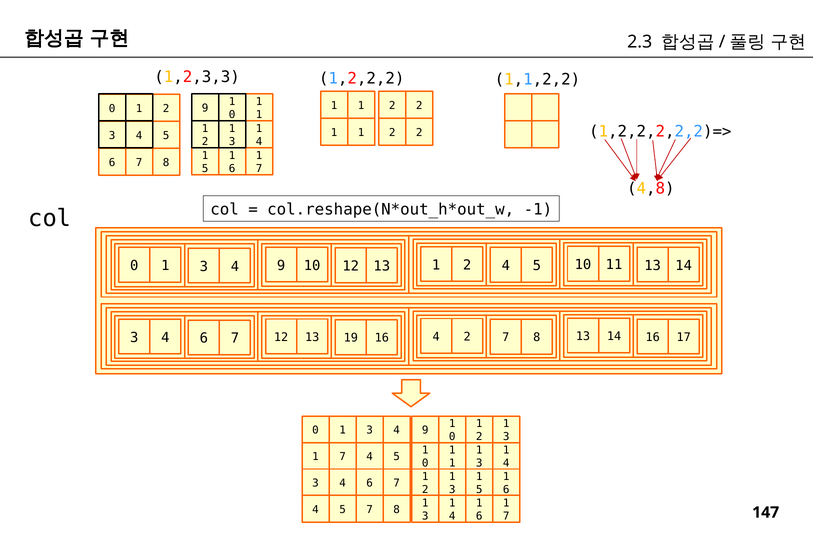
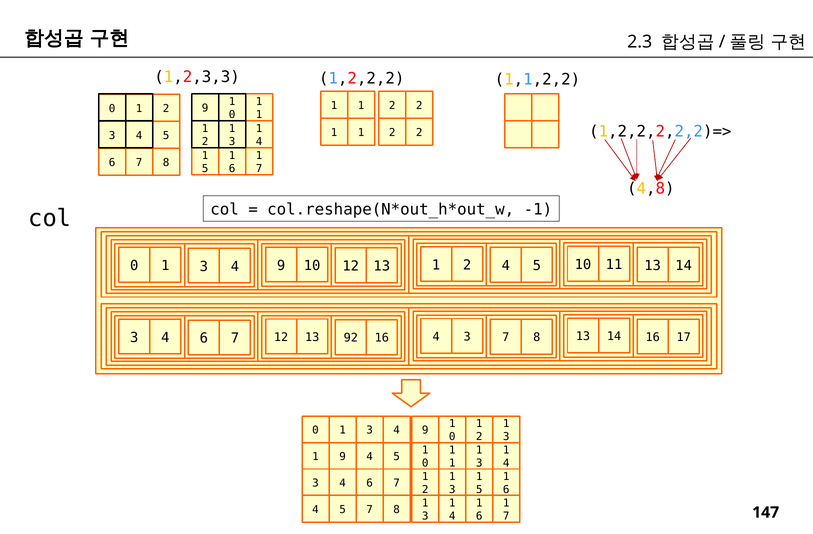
19: 19 -> 92 (351, 338)
4 2: 2 -> 3 (467, 337)
7: 7 -> 9 (343, 457)
